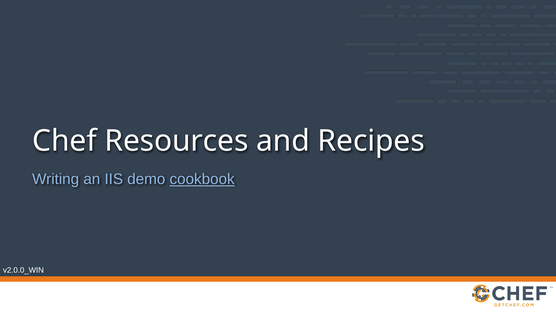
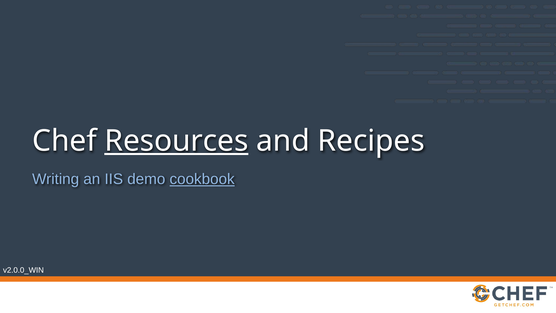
Resources underline: none -> present (176, 141)
